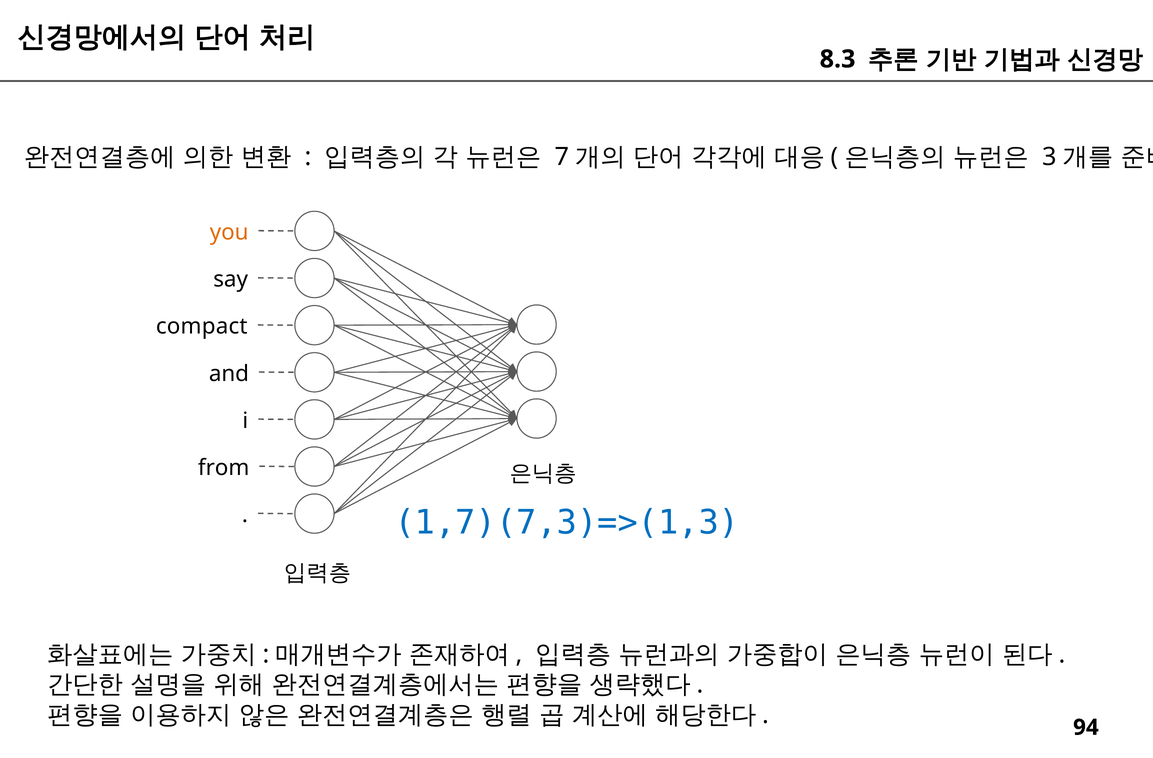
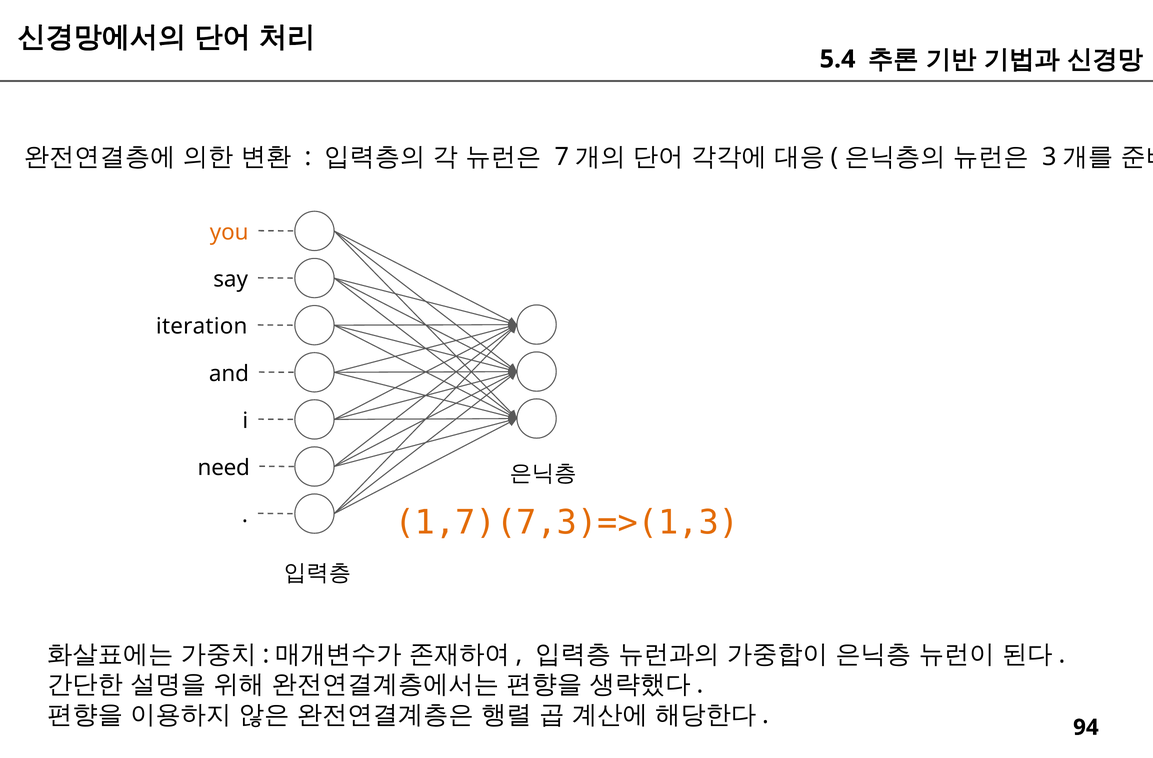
8.3: 8.3 -> 5.4 (838, 59)
compact: compact -> iteration (202, 326)
from: from -> need (224, 467)
1,7)(7,3)=>(1,3 colour: blue -> orange (567, 522)
